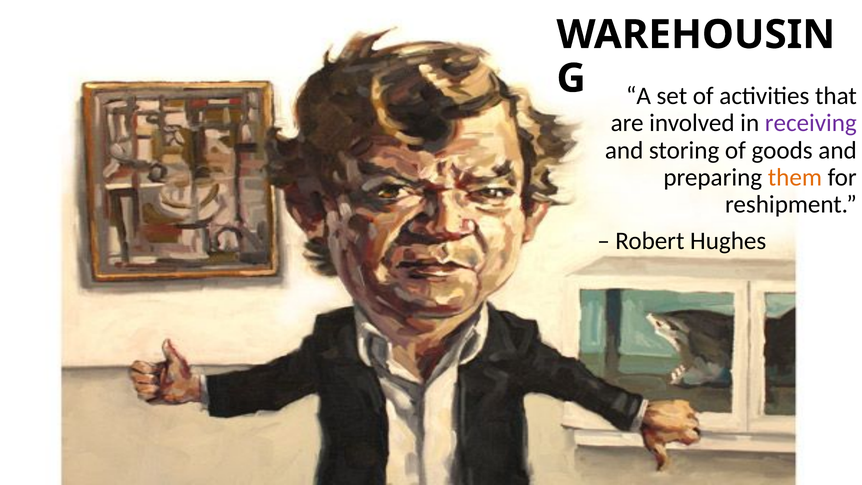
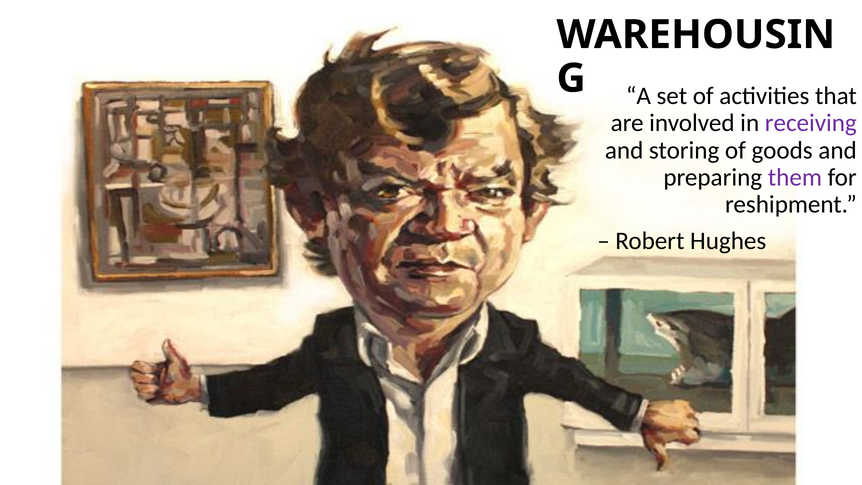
them colour: orange -> purple (795, 177)
